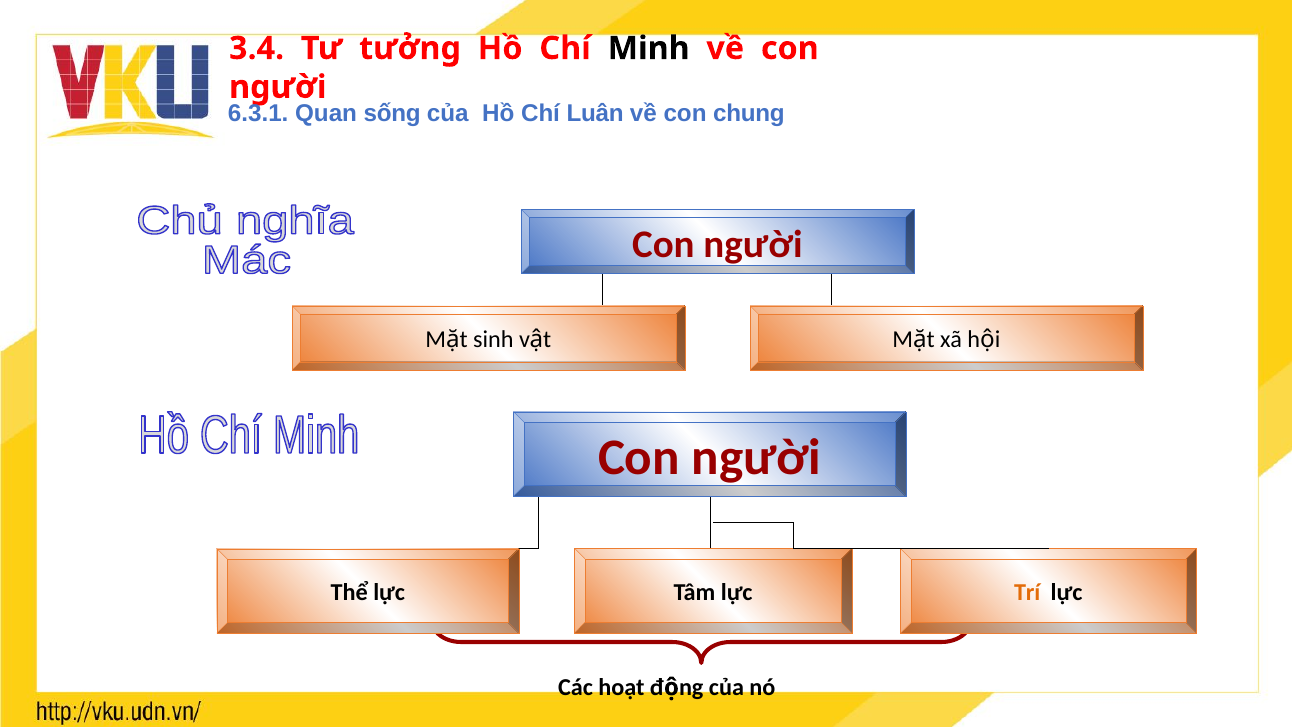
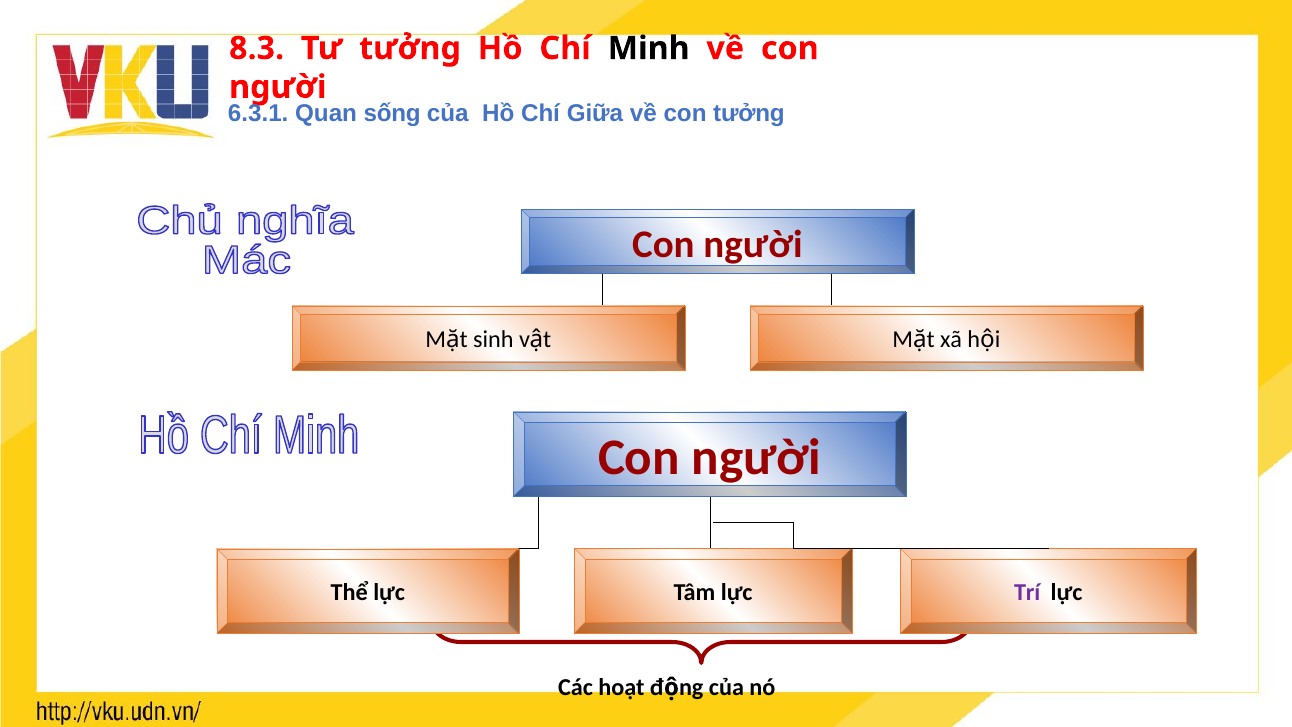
3.4: 3.4 -> 8.3 (257, 48)
Luân: Luân -> Giữa (595, 114)
con chung: chung -> tưởng (749, 114)
Trí colour: orange -> purple (1027, 592)
